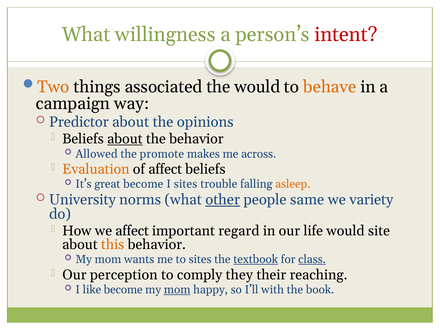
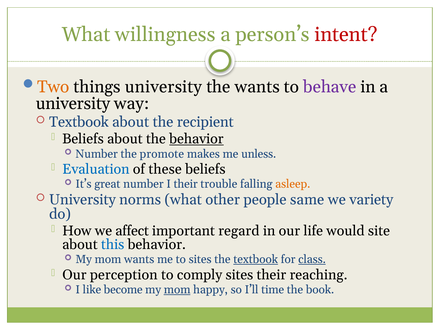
things associated: associated -> university (163, 87)
the would: would -> wants (257, 87)
behave colour: orange -> purple (330, 87)
campaign: campaign -> university (73, 103)
Predictor: Predictor -> Textbook (79, 122)
opinions: opinions -> recipient (205, 122)
about underline: present -> none (125, 139)
behavior underline: none -> present (196, 139)
Allowed: Allowed -> Number (97, 154)
across: across -> unless (259, 154)
Evaluation colour: orange -> blue (96, 169)
of affect: affect -> these (165, 169)
great become: become -> number (143, 184)
I sites: sites -> their (186, 184)
other underline: present -> none (223, 200)
this colour: orange -> blue (113, 245)
comply they: they -> sites (239, 275)
with: with -> time (273, 290)
